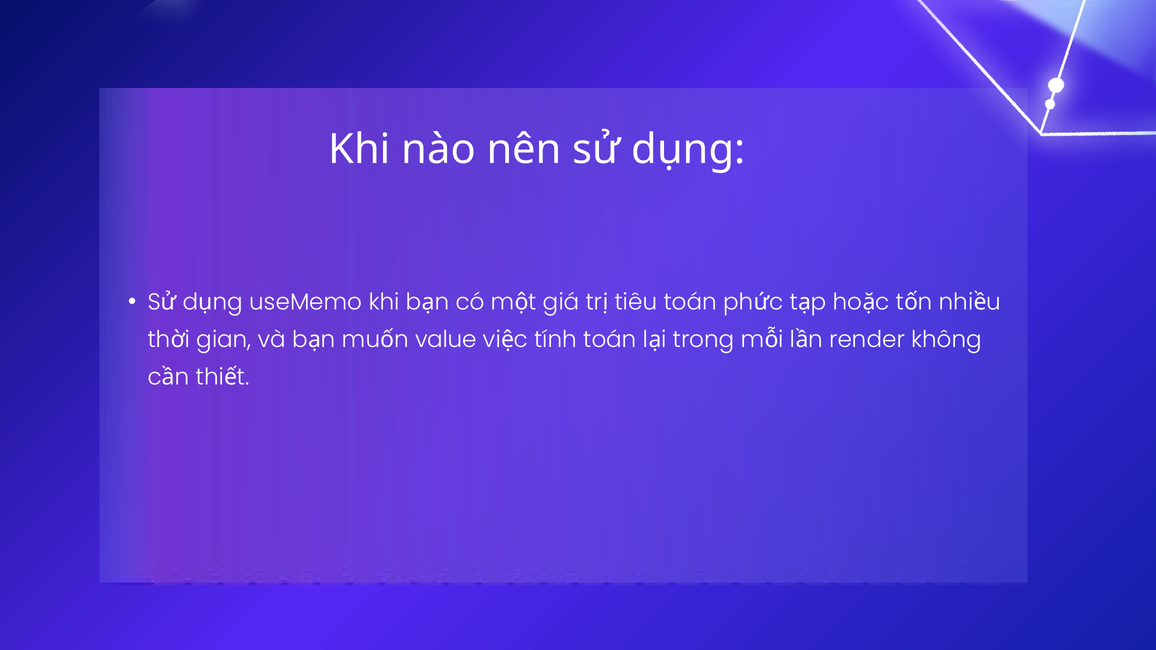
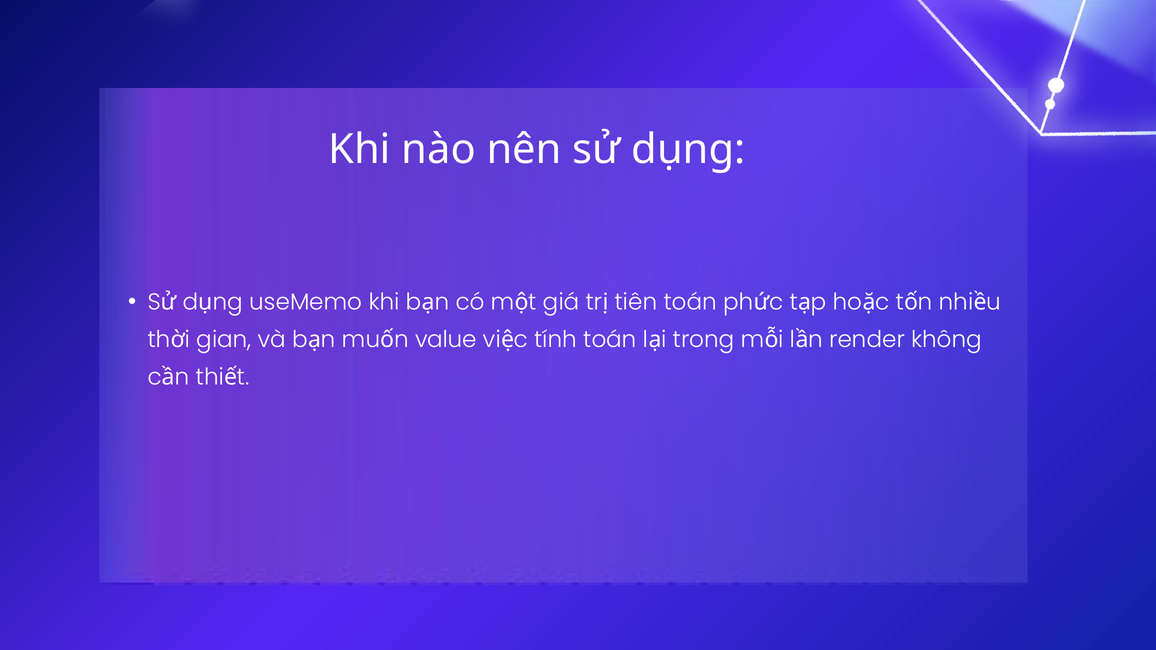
tiêu: tiêu -> tiên (636, 302)
